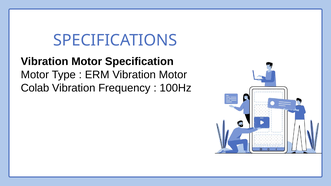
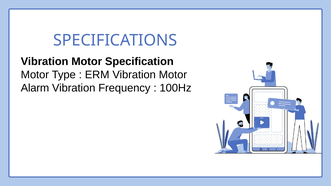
Colab: Colab -> Alarm (35, 88)
